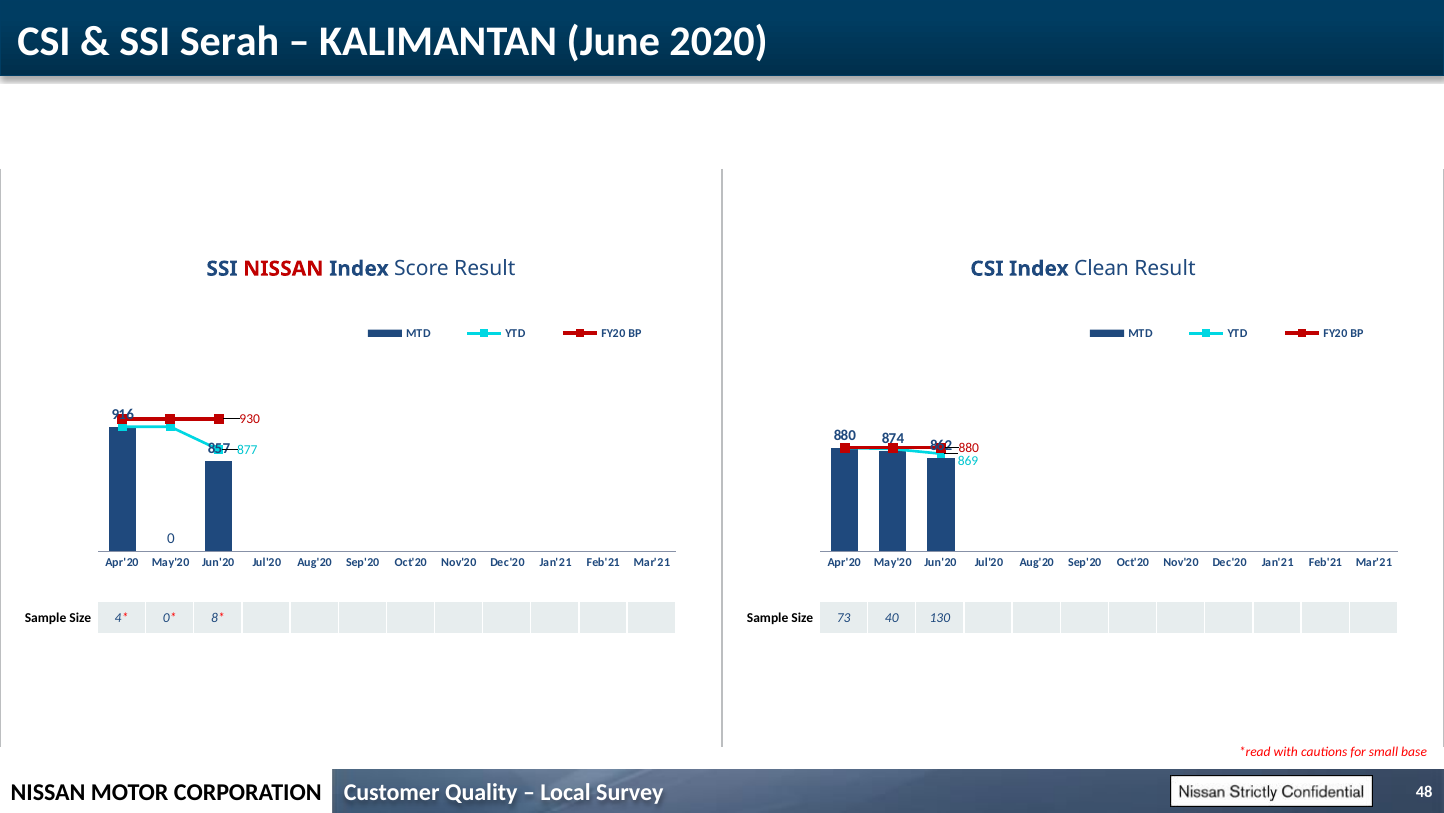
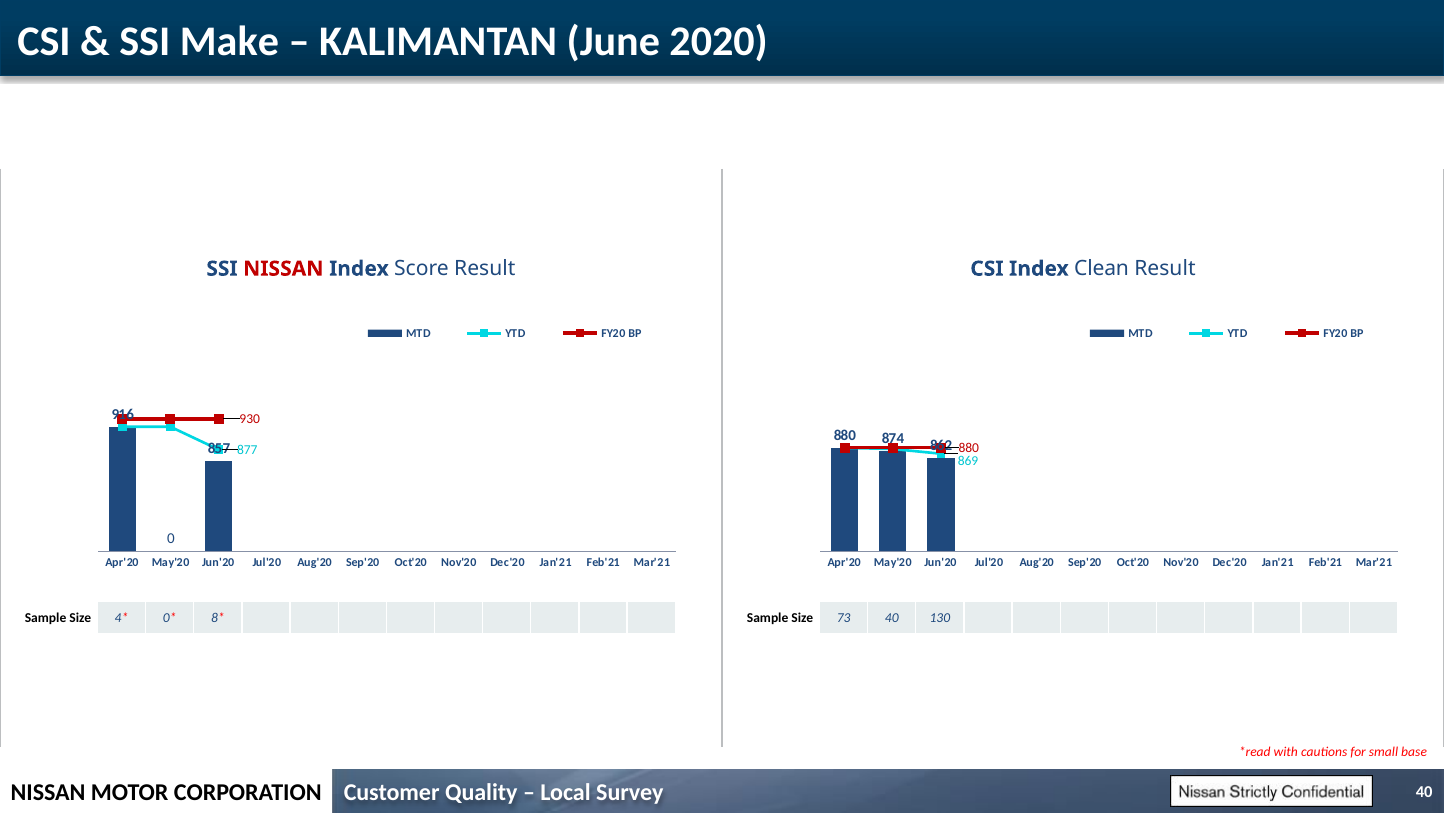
Serah: Serah -> Make (229, 41)
48: 48 -> 40 (1424, 792)
